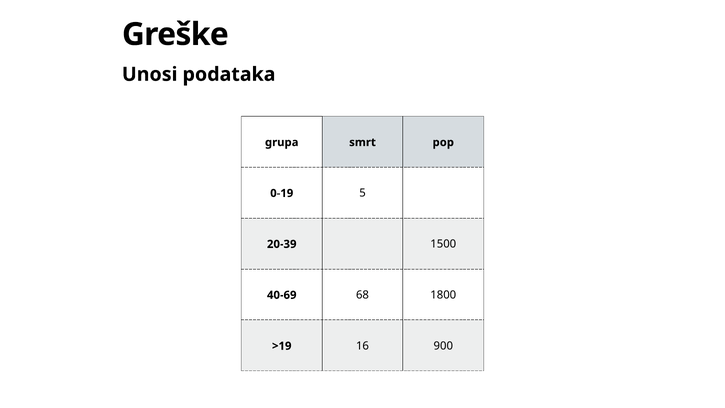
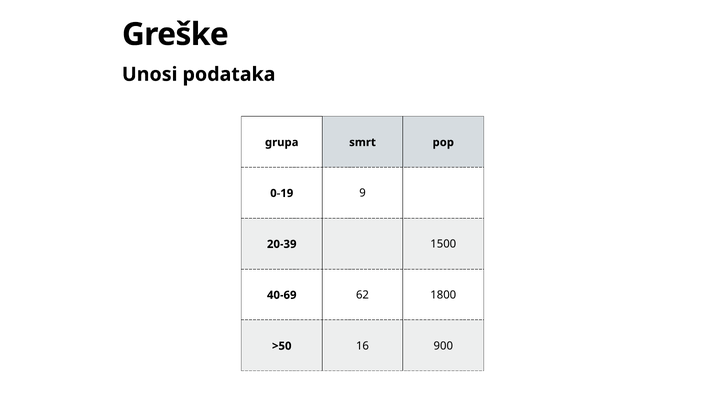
5: 5 -> 9 (363, 193)
68: 68 -> 62 (362, 295)
>19: >19 -> >50 (282, 346)
